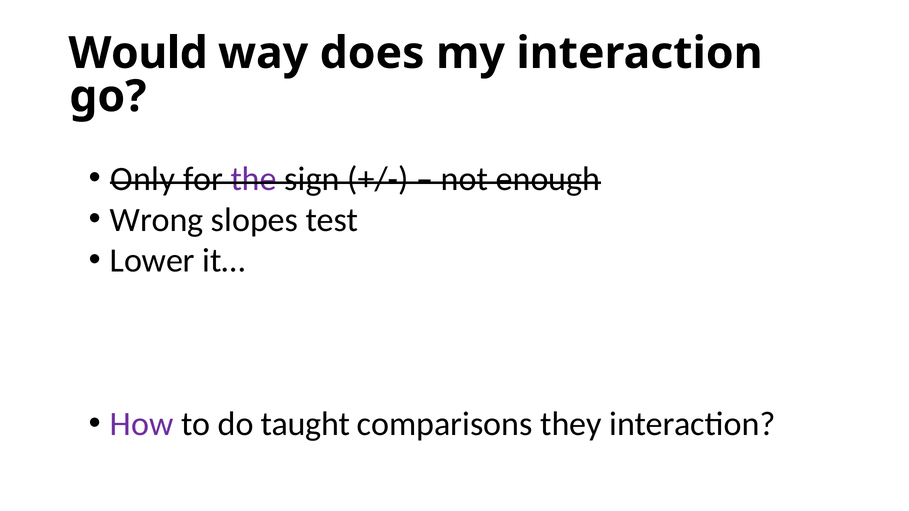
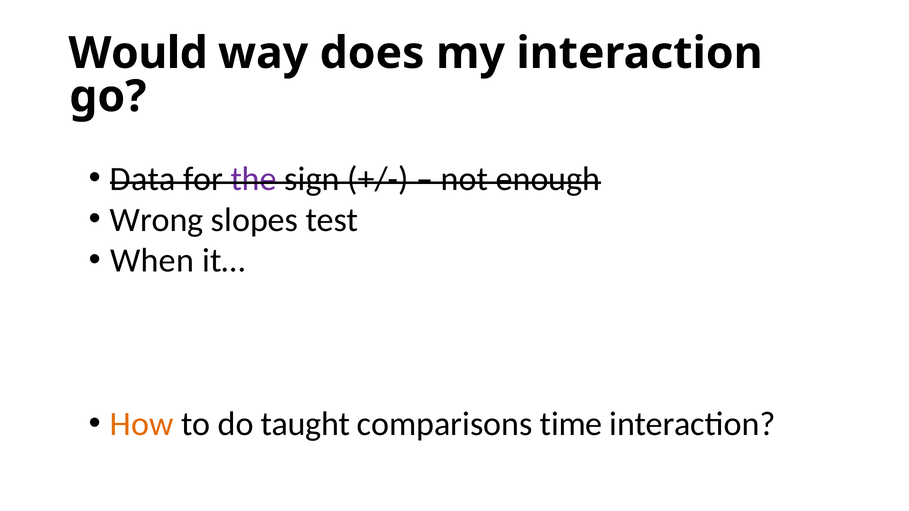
Only: Only -> Data (143, 179)
Lower: Lower -> When (152, 261)
How colour: purple -> orange (142, 424)
they: they -> time (571, 424)
